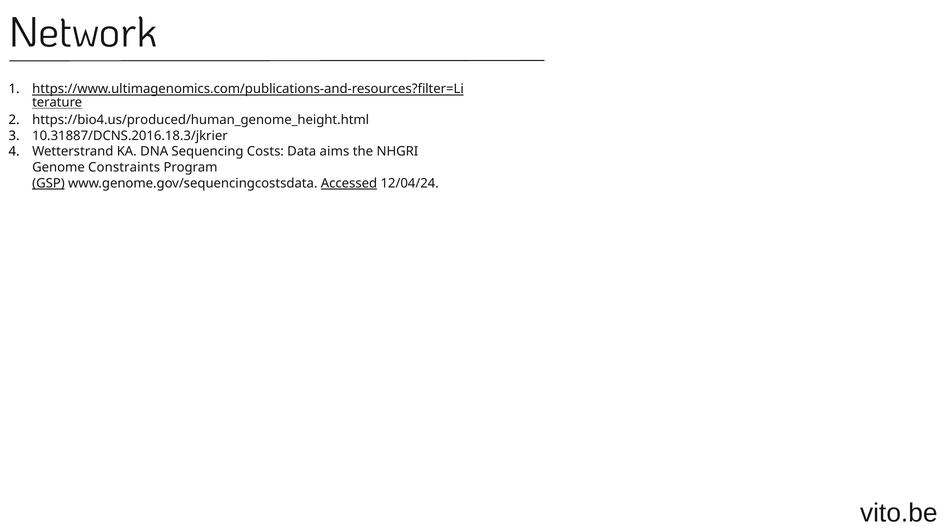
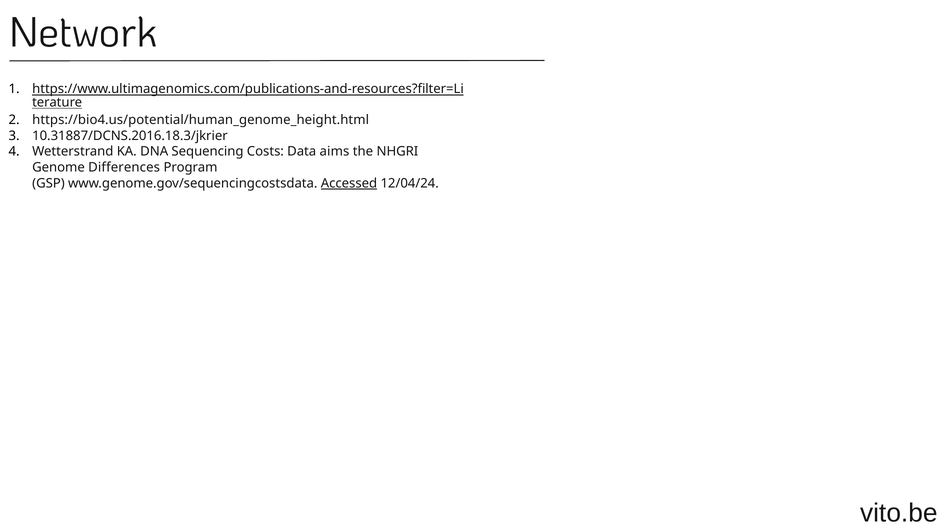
https://bio4.us/produced/human_genome_height.html: https://bio4.us/produced/human_genome_height.html -> https://bio4.us/potential/human_genome_height.html (201, 120)
Constraints: Constraints -> Differences (124, 168)
GSP underline: present -> none (48, 183)
